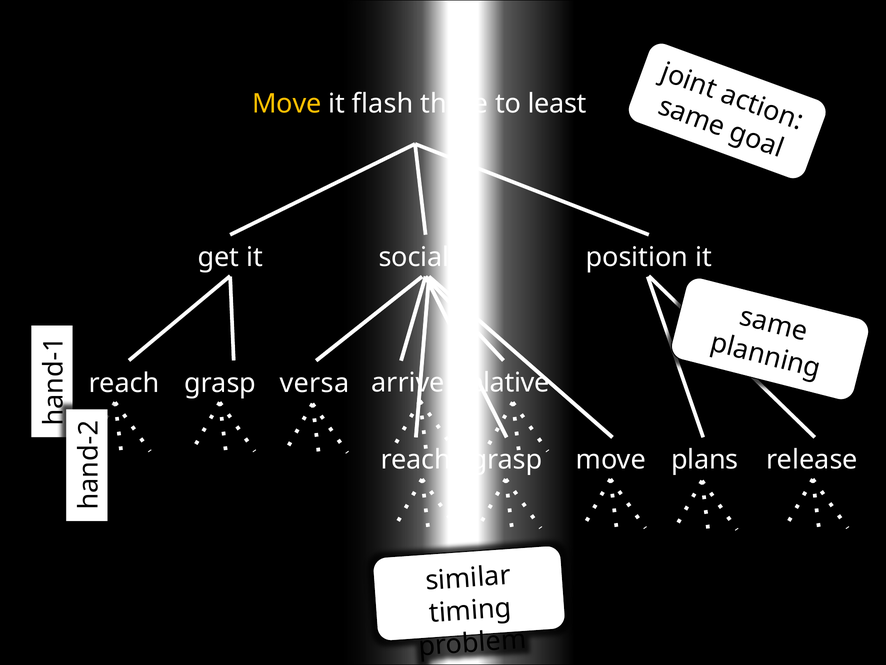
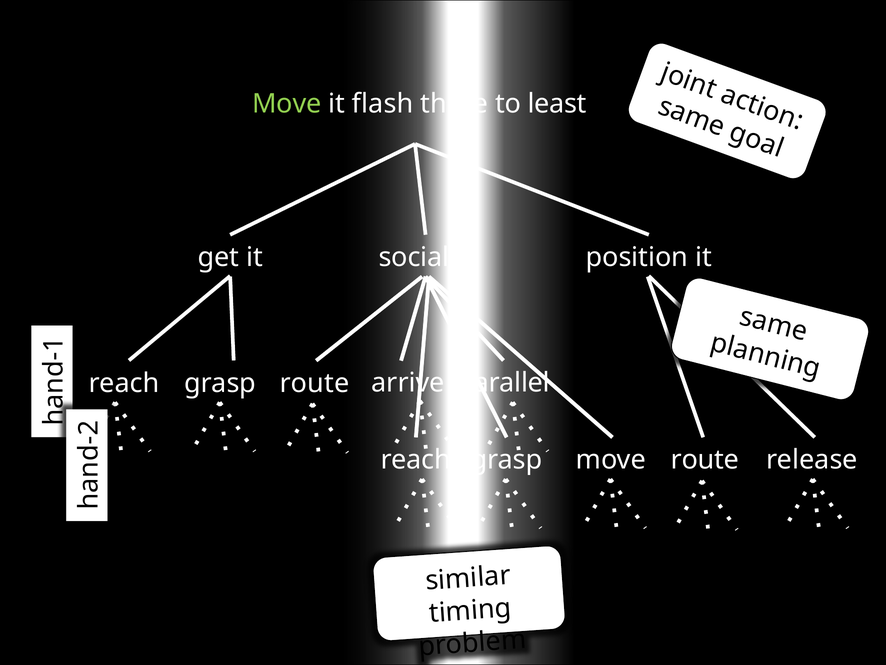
Move colour: yellow -> light green (287, 104)
relative: relative -> parallel (503, 383)
versa: versa -> route (315, 383)
plans: plans -> route (705, 460)
